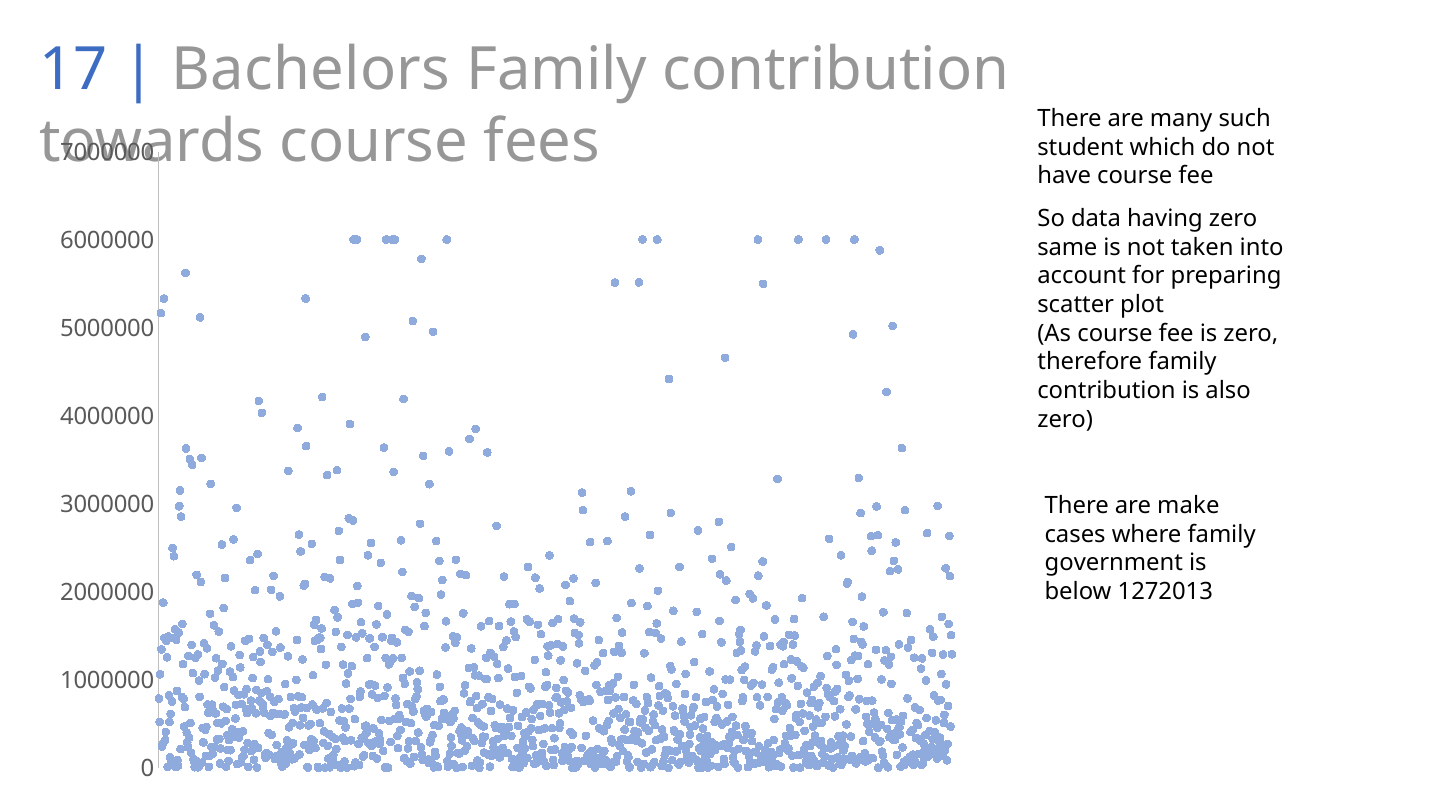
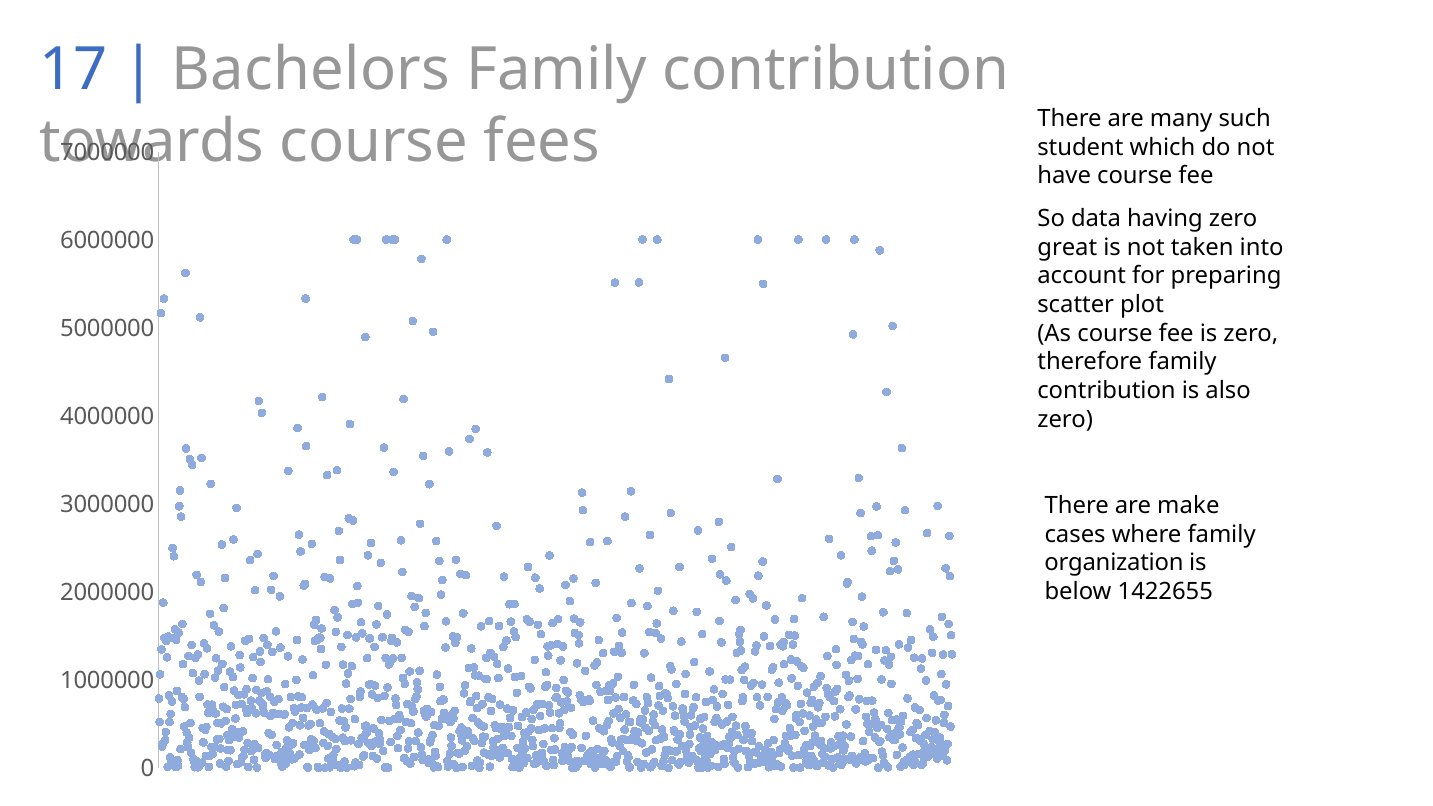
same: same -> great (1067, 247)
government: government -> organization (1114, 563)
1272013: 1272013 -> 1422655 (1165, 592)
